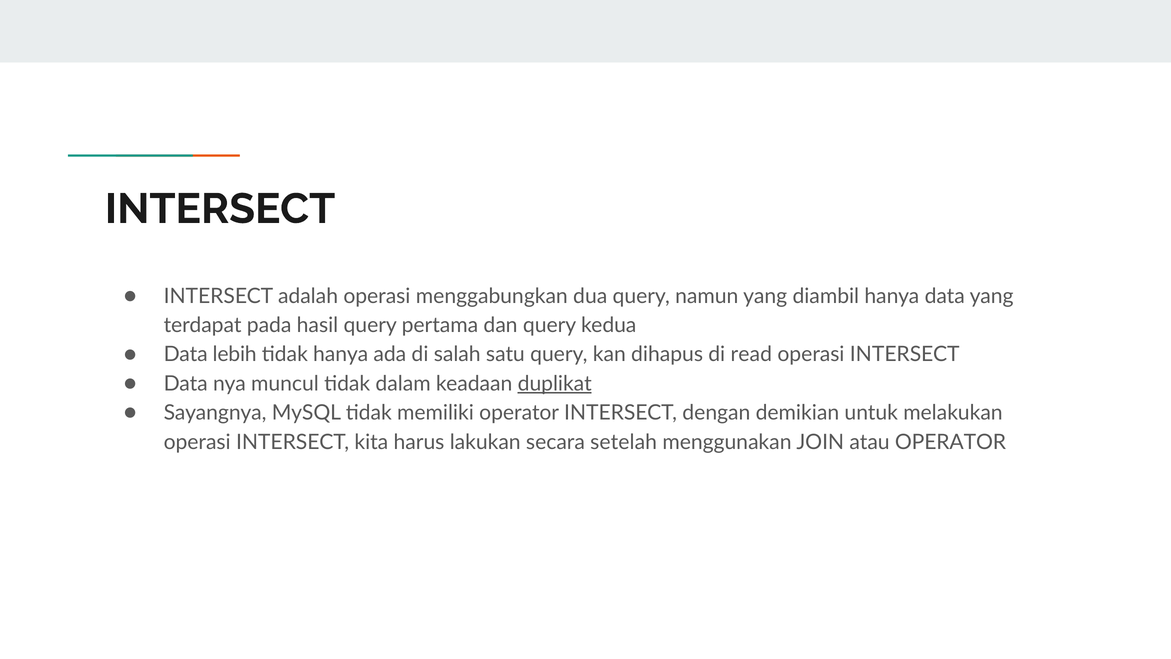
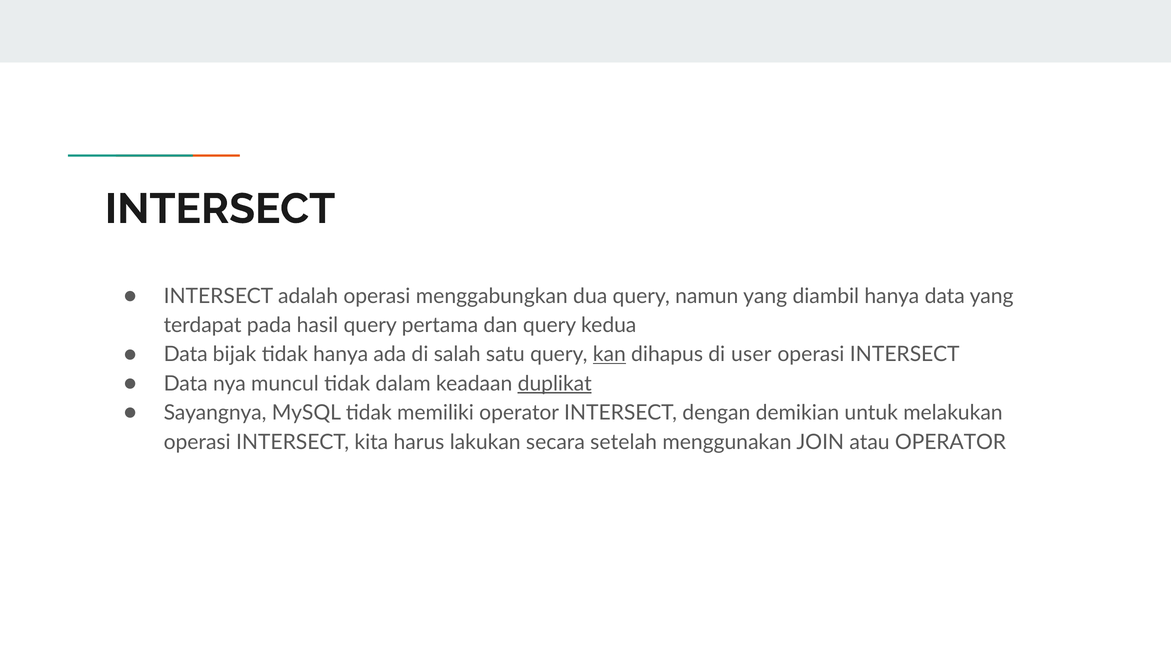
lebih: lebih -> bijak (234, 354)
kan underline: none -> present (609, 354)
read: read -> user (751, 354)
